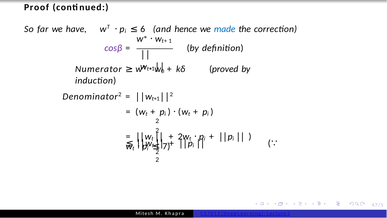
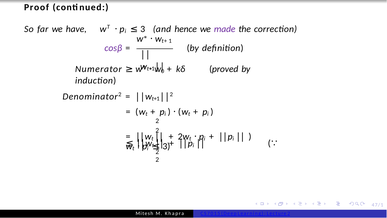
6: 6 -> 3 (143, 29)
made colour: blue -> purple (225, 29)
7: 7 -> 3 (166, 146)
